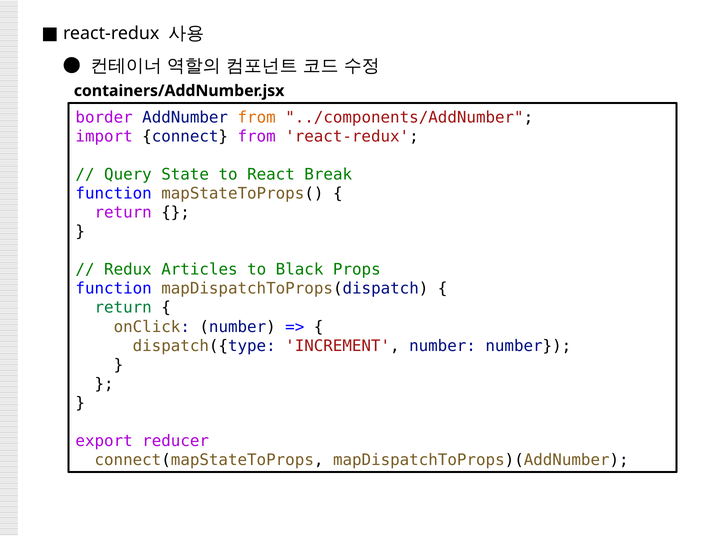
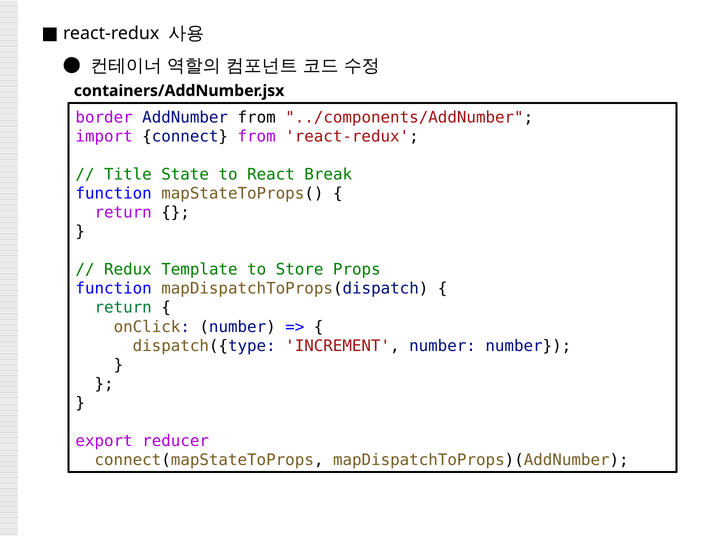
from colour: orange -> black (257, 117)
Query: Query -> Title (128, 174)
Articles: Articles -> Template (199, 270)
Black: Black -> Store (300, 270)
